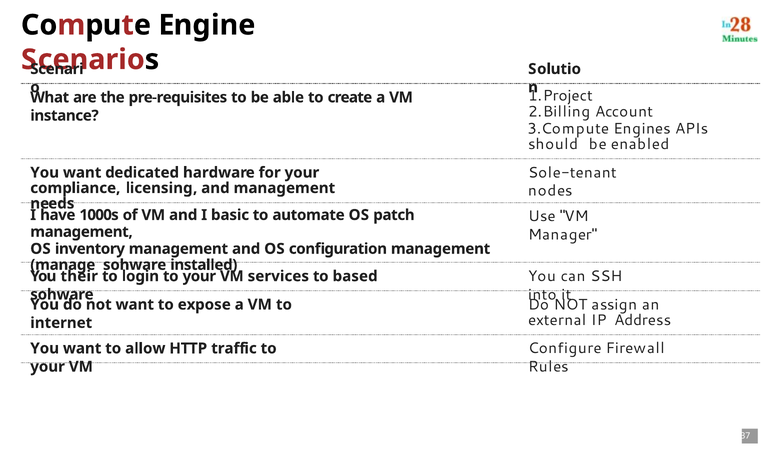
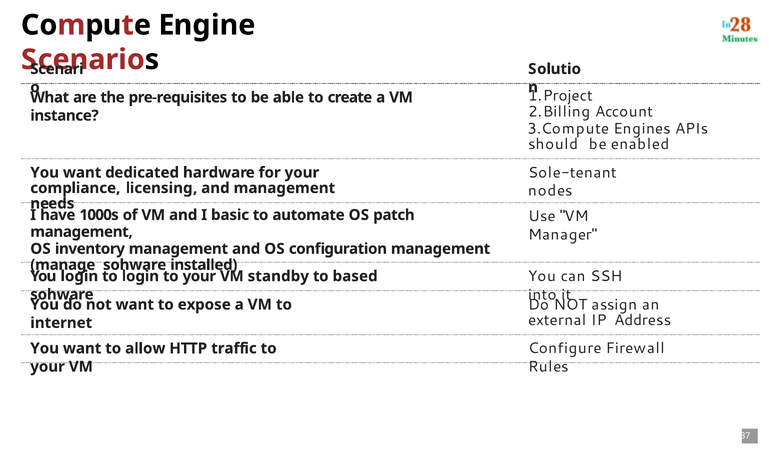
You their: their -> login (79, 276)
services: services -> standby (278, 276)
